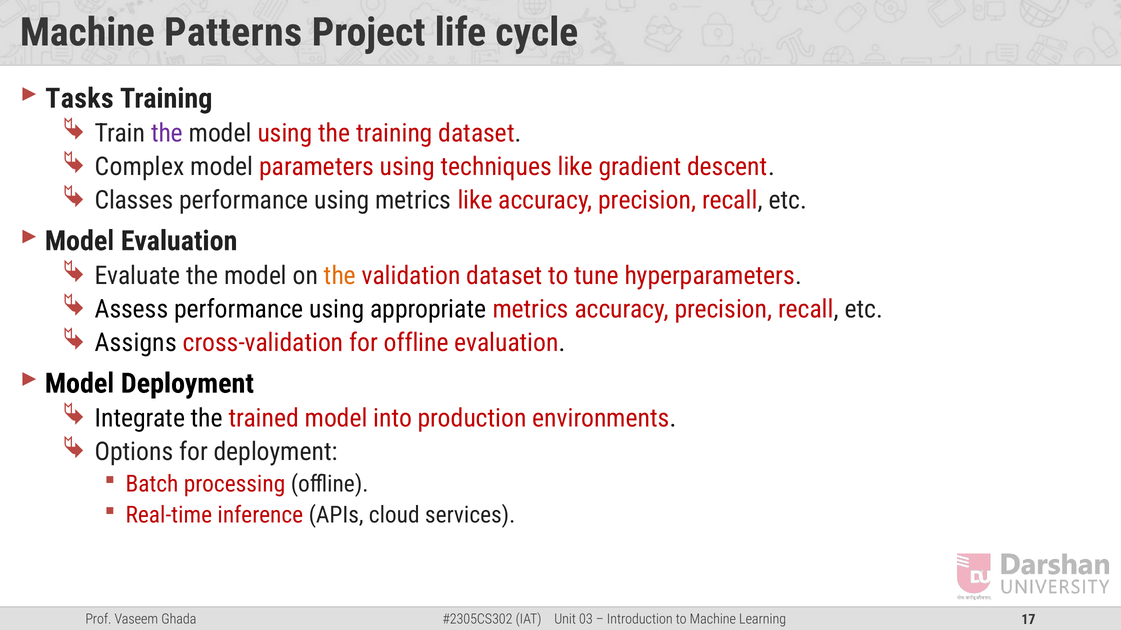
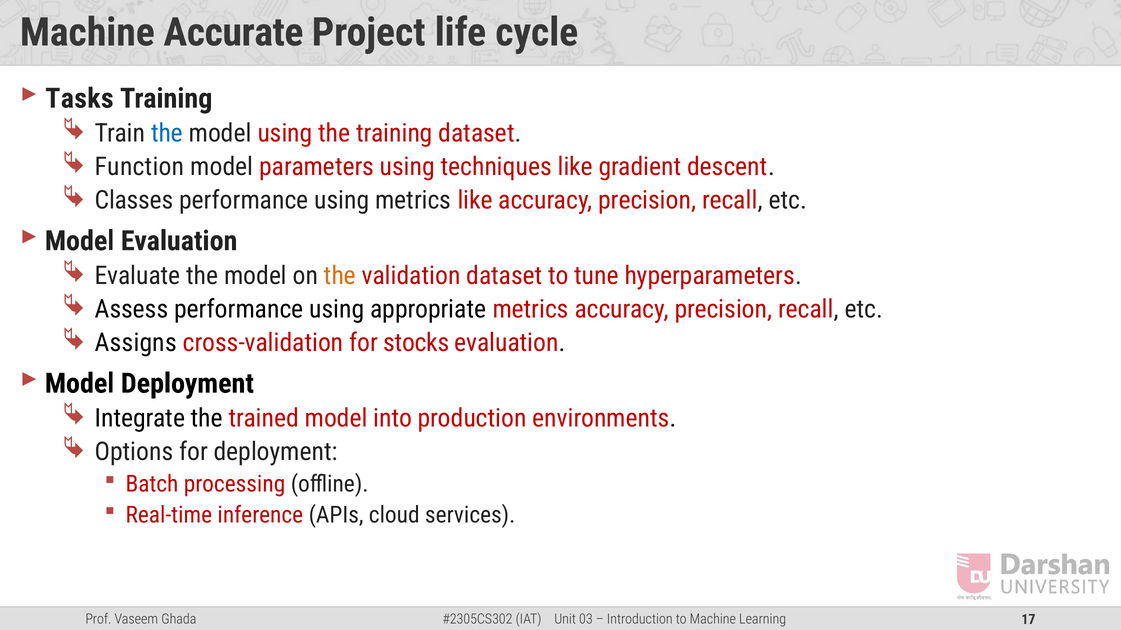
Patterns: Patterns -> Accurate (233, 32)
the colour: purple -> blue (167, 133)
Complex: Complex -> Function (140, 167)
for offline: offline -> stocks (416, 343)
